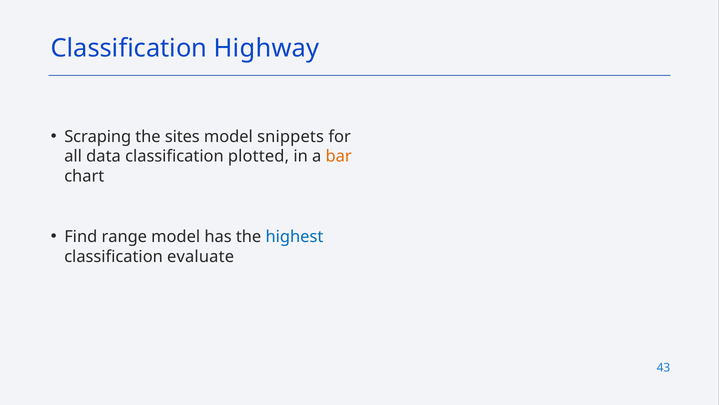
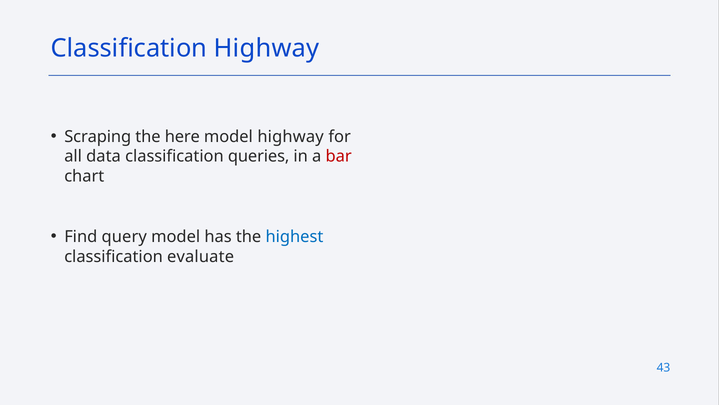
sites: sites -> here (182, 137)
model snippets: snippets -> highway (291, 137)
plotted: plotted -> queries (259, 156)
bar colour: orange -> red (339, 156)
range: range -> query (124, 236)
